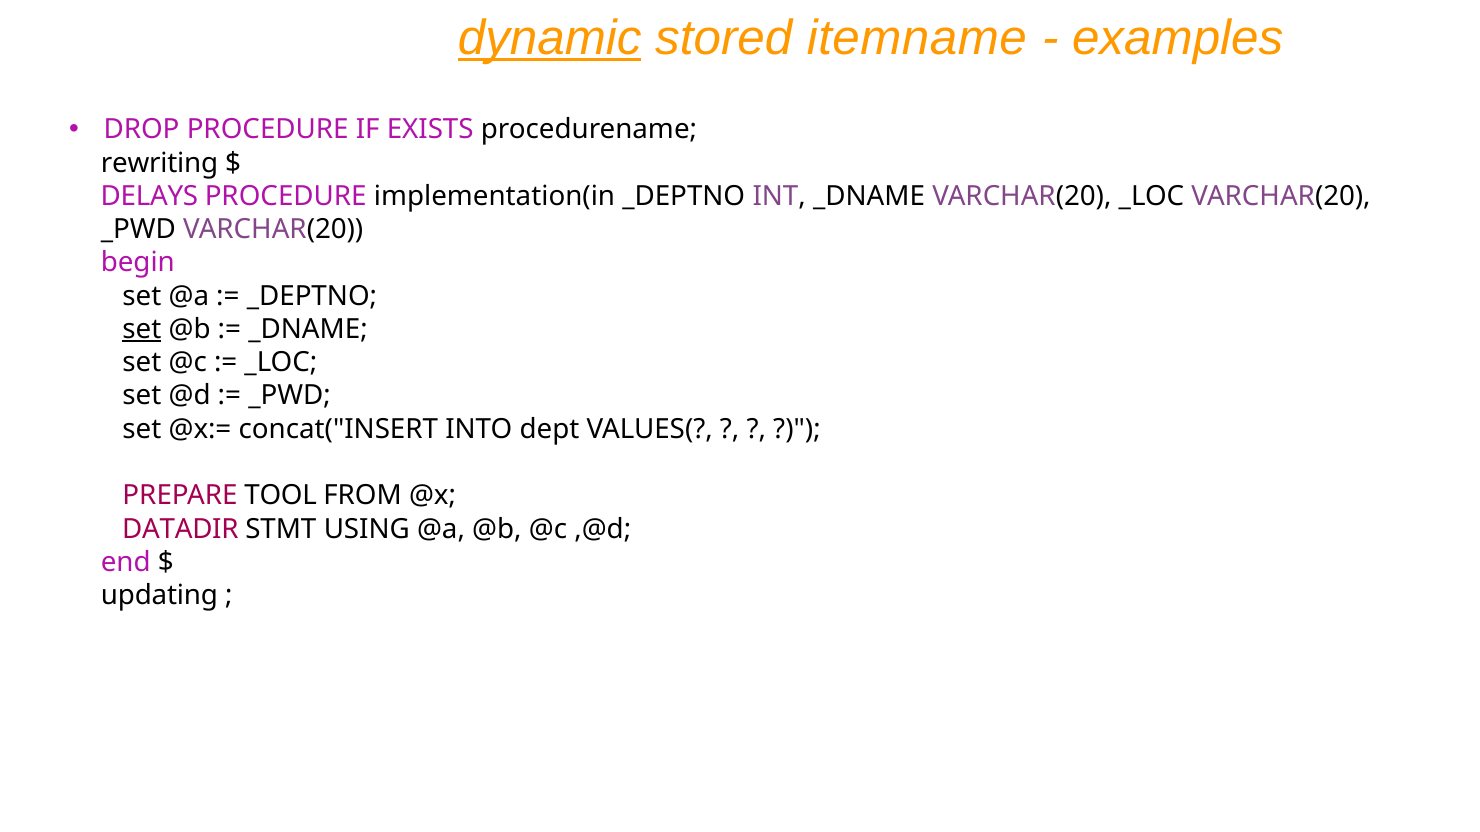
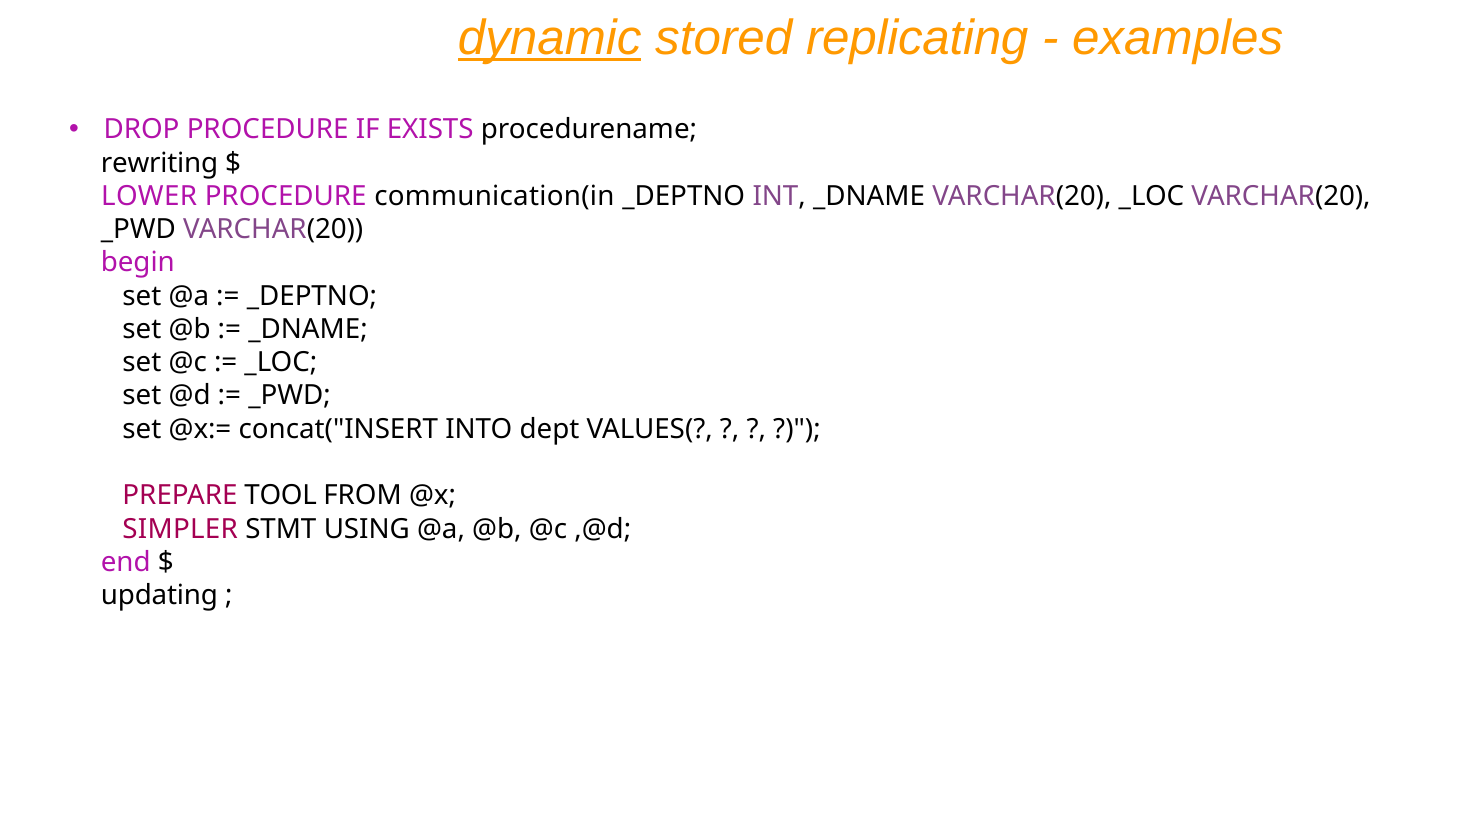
itemname: itemname -> replicating (917, 39)
DELAYS: DELAYS -> LOWER (149, 196)
implementation(in: implementation(in -> communication(in (494, 196)
set underline: present -> none (142, 329)
DATADIR: DATADIR -> SIMPLER (180, 529)
